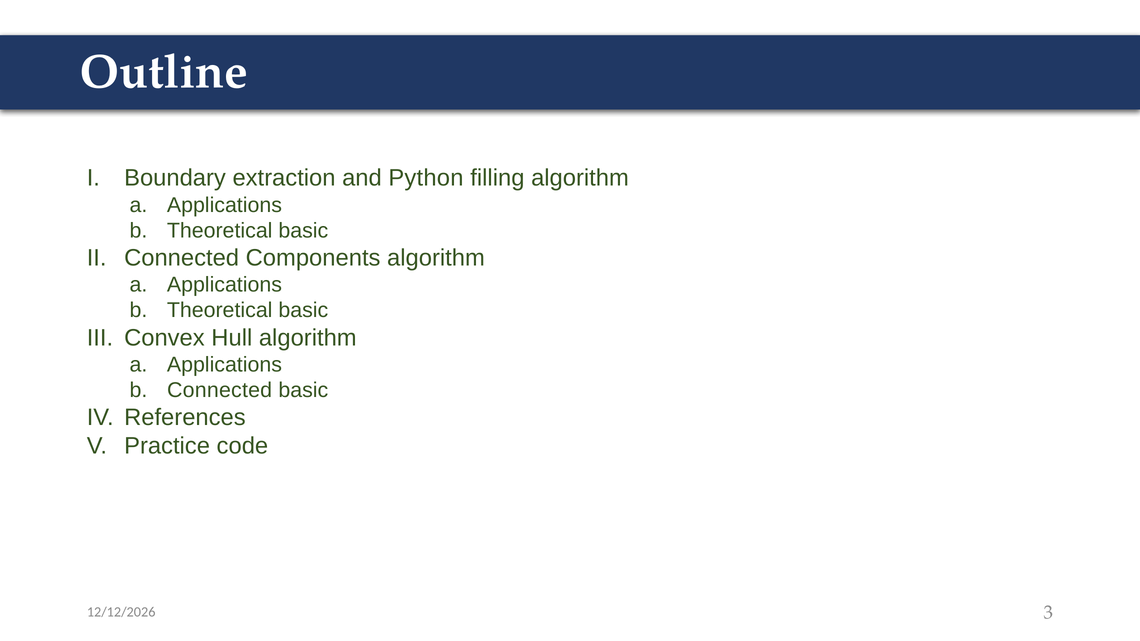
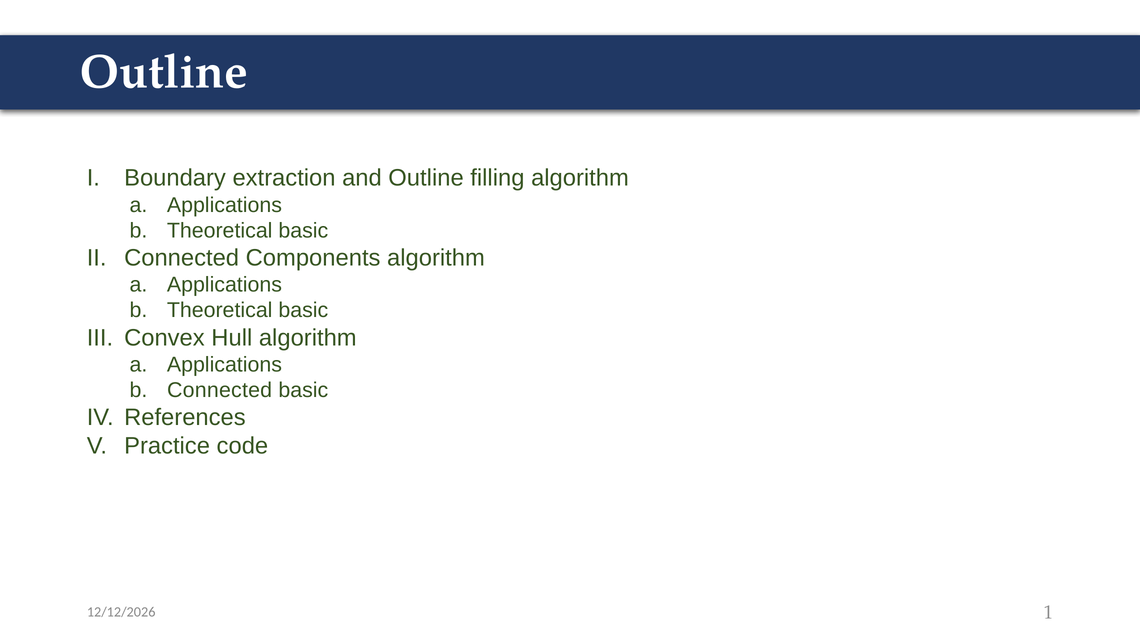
and Python: Python -> Outline (426, 178)
3: 3 -> 1 (1048, 613)
